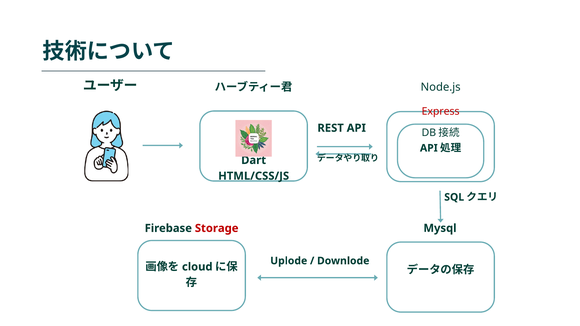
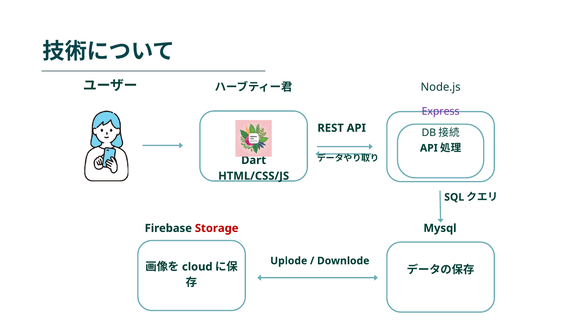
Express colour: red -> purple (441, 111)
